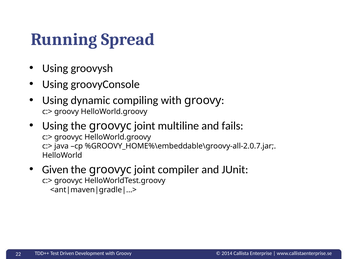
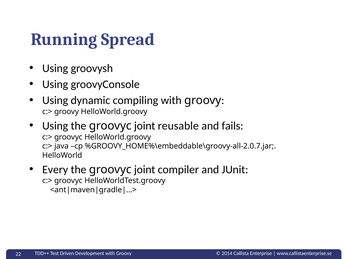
multiline: multiline -> reusable (178, 126)
Given: Given -> Every (55, 169)
